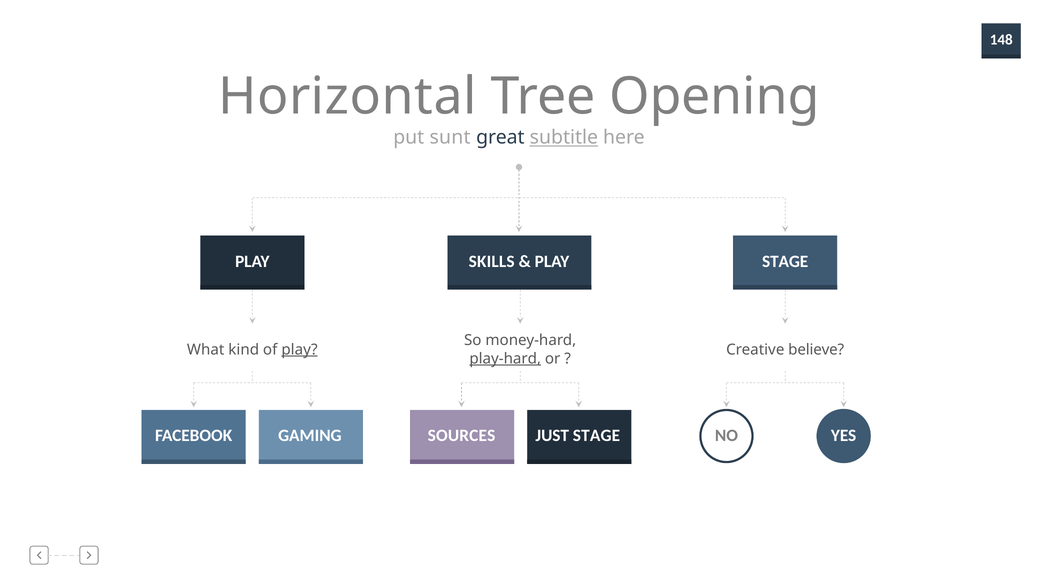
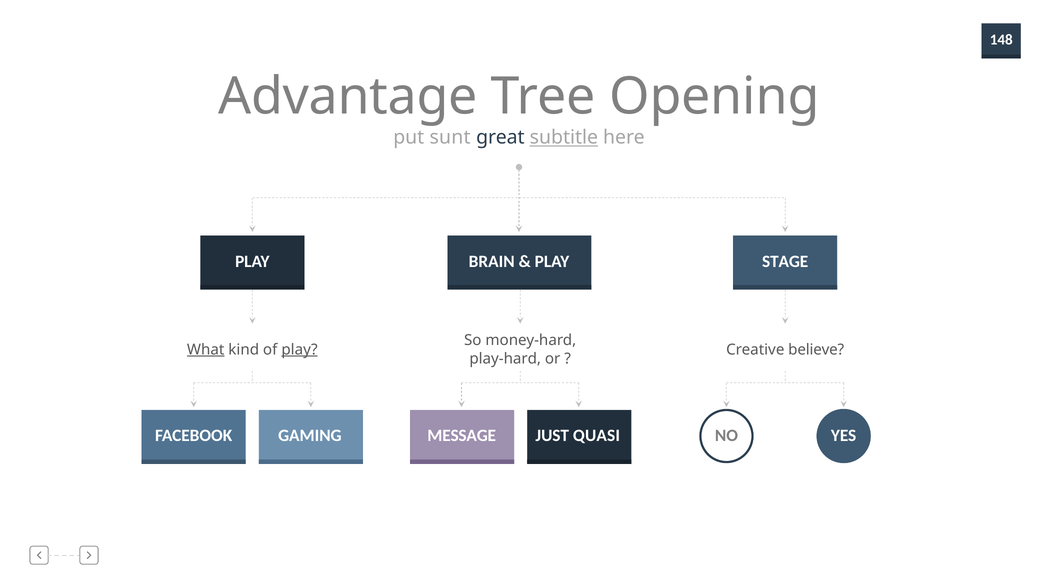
Horizontal: Horizontal -> Advantage (348, 97)
SKILLS: SKILLS -> BRAIN (492, 261)
What underline: none -> present (206, 349)
play-hard underline: present -> none (505, 358)
SOURCES: SOURCES -> MESSAGE (462, 436)
JUST STAGE: STAGE -> QUASI (597, 436)
